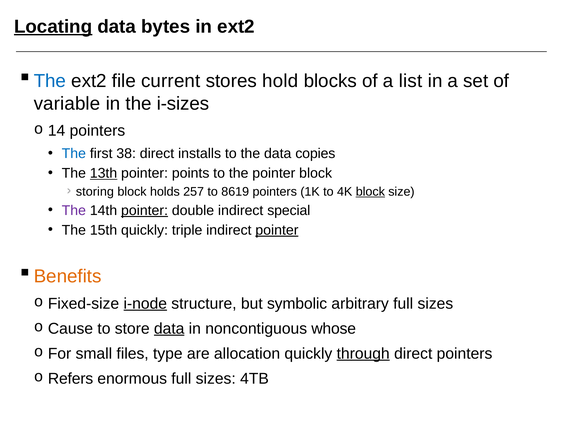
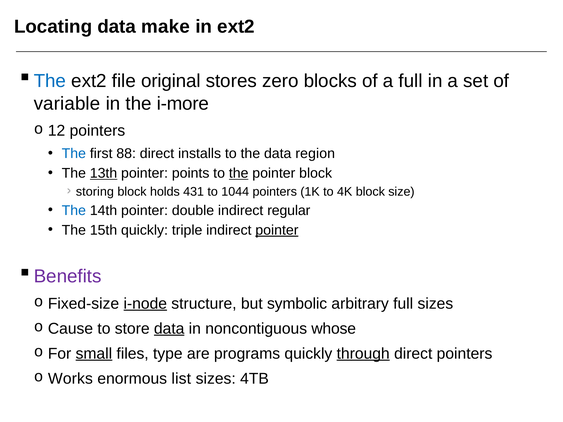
Locating underline: present -> none (53, 27)
bytes: bytes -> make (166, 27)
current: current -> original (171, 81)
hold: hold -> zero (280, 81)
a list: list -> full (411, 81)
i-sizes: i-sizes -> i-more (183, 104)
14: 14 -> 12 (57, 131)
38: 38 -> 88 (126, 154)
copies: copies -> region (315, 154)
the underline: none -> present (239, 173)
257: 257 -> 431 (194, 192)
8619: 8619 -> 1044 (235, 192)
block underline: present -> none (370, 192)
The colour: purple -> blue (74, 211)
pointer underline: present -> none (145, 211)
special: special -> regular (289, 211)
Benefits colour: orange -> purple (68, 277)
small underline: none -> present (94, 354)
allocation: allocation -> programs (247, 354)
Refers: Refers -> Works (70, 379)
enormous full: full -> list (181, 379)
